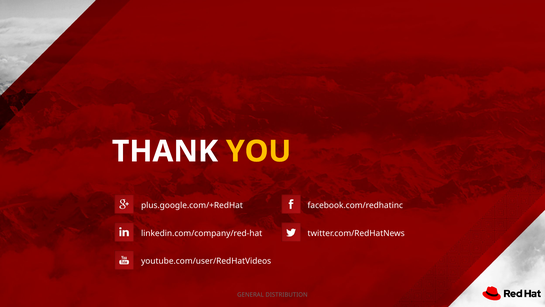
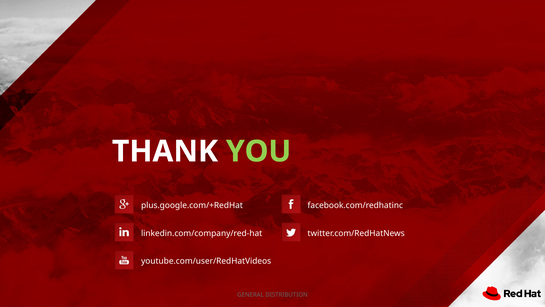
YOU colour: yellow -> light green (259, 151)
